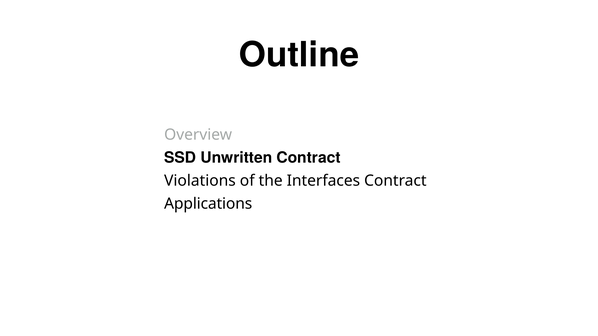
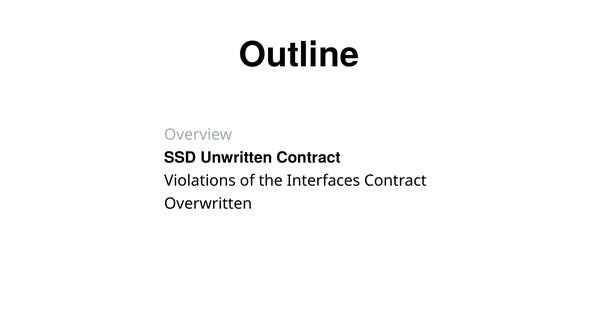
Applications: Applications -> Overwritten (208, 204)
